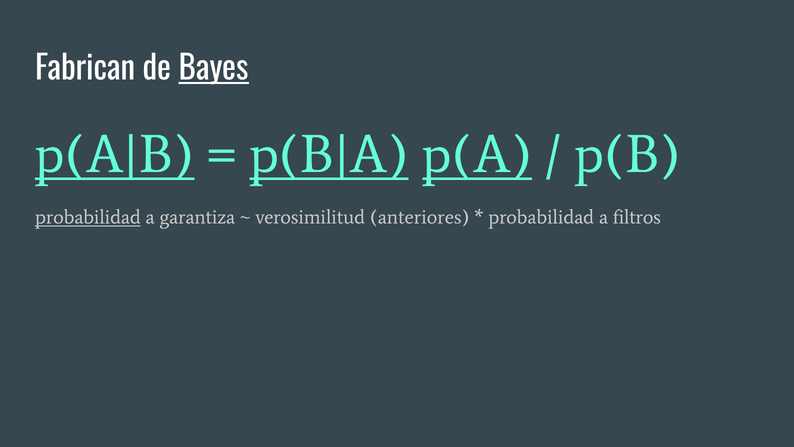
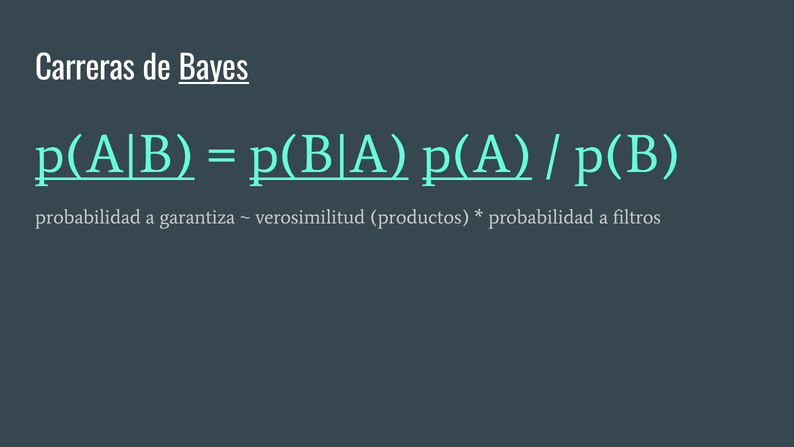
Fabrican: Fabrican -> Carreras (85, 69)
probabilidad underline: present -> none (88, 217)
anteriores: anteriores -> productos (420, 217)
